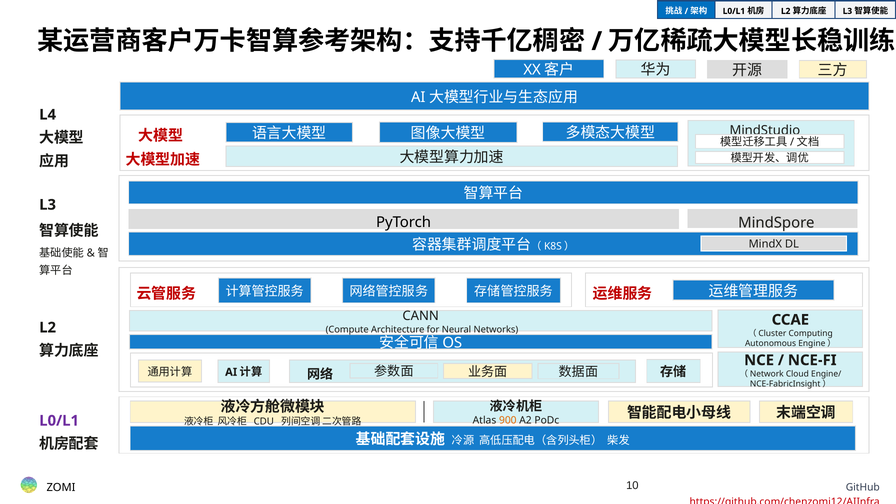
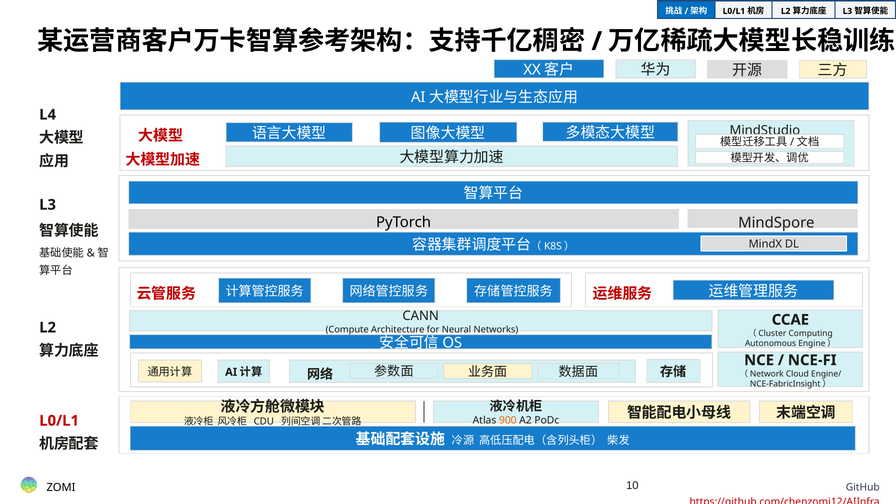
L0/L1 colour: purple -> red (59, 421)
